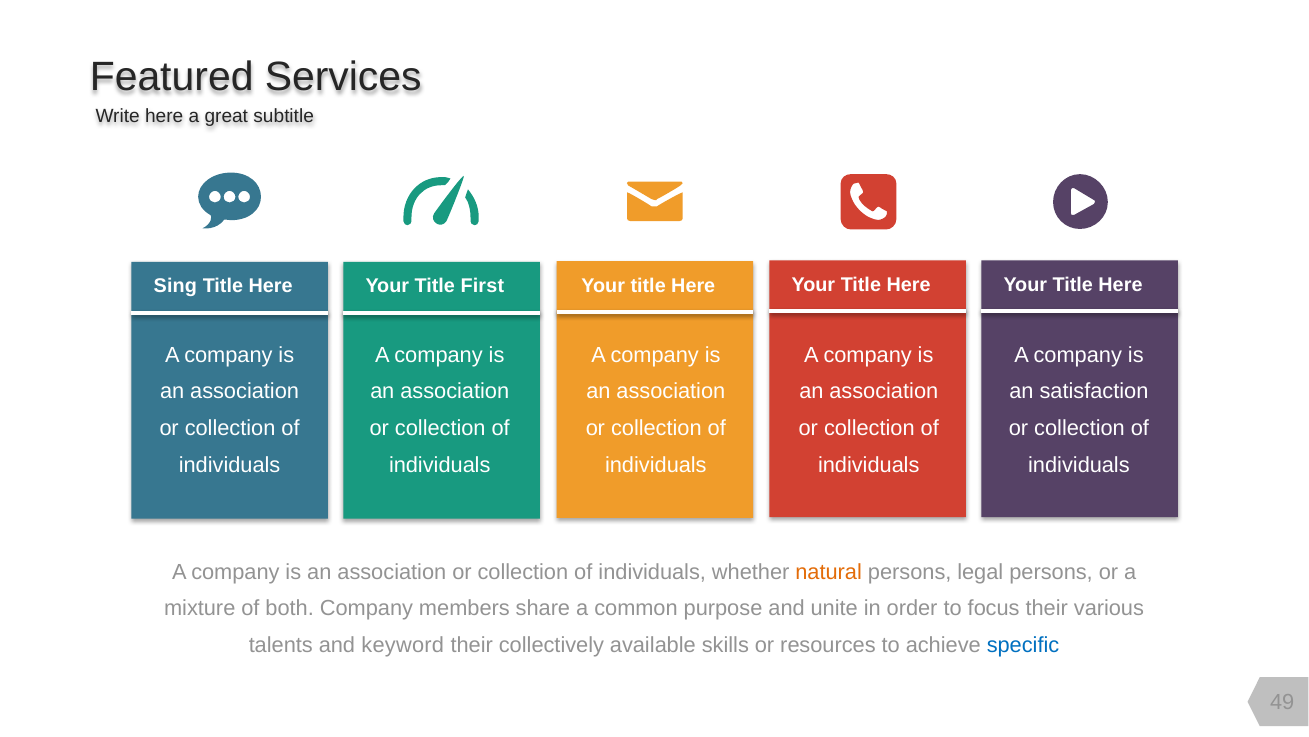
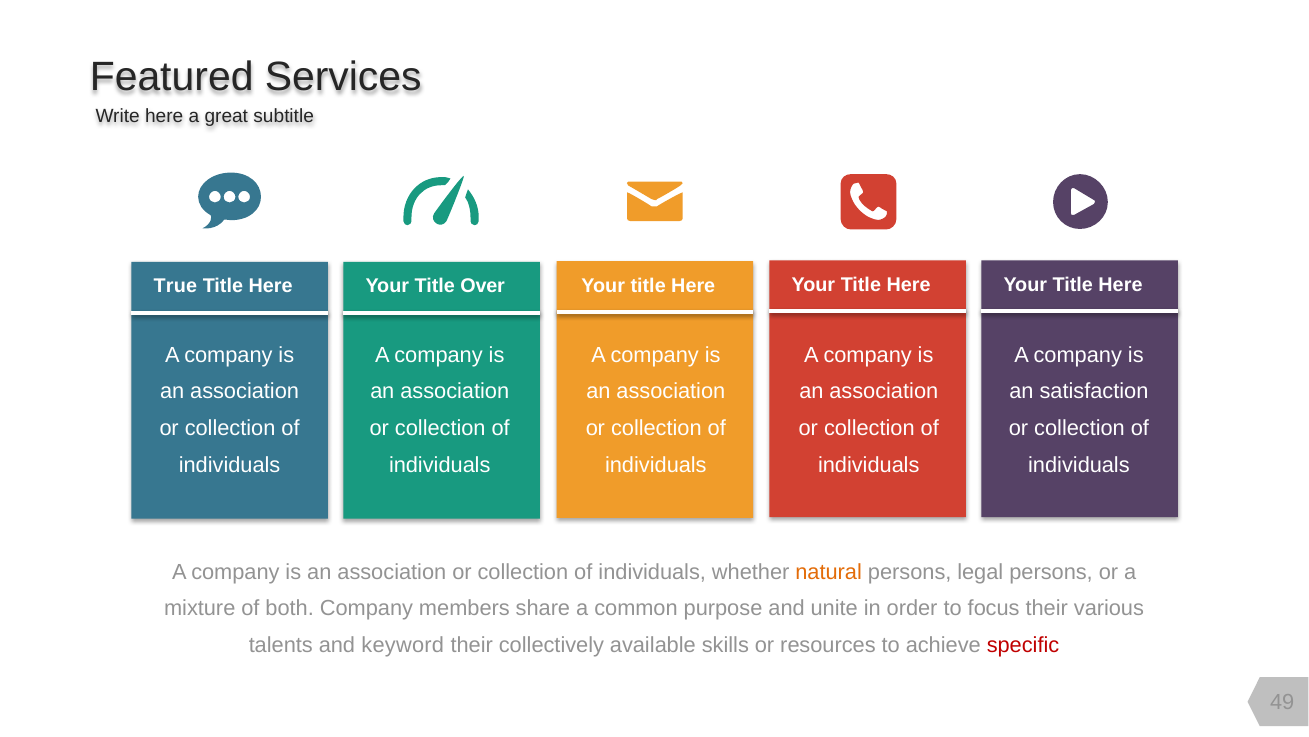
Sing: Sing -> True (175, 286)
First: First -> Over (483, 286)
specific colour: blue -> red (1023, 645)
